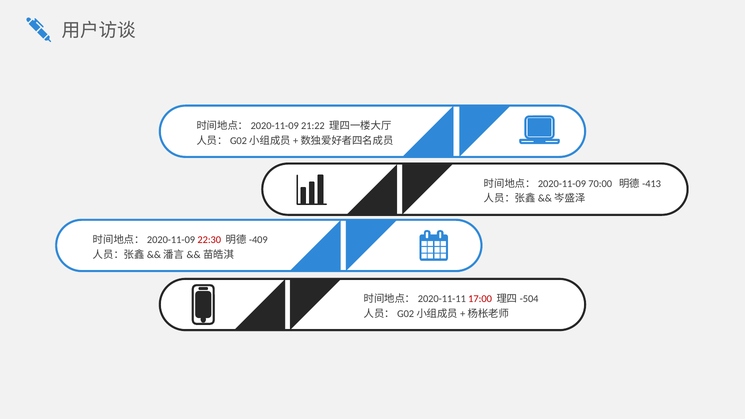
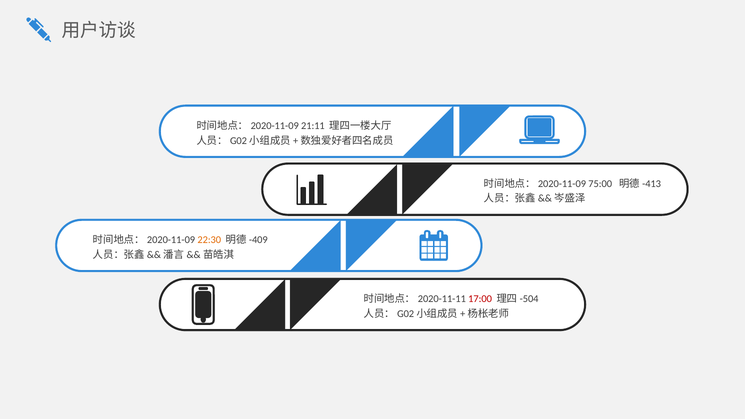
21:22: 21:22 -> 21:11 (313, 126)
70:00: 70:00 -> 75:00 (600, 184)
22:30 colour: red -> orange (209, 240)
